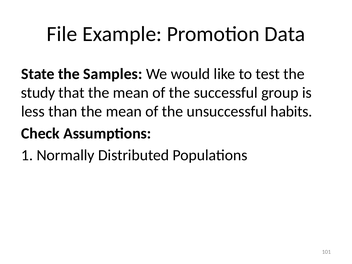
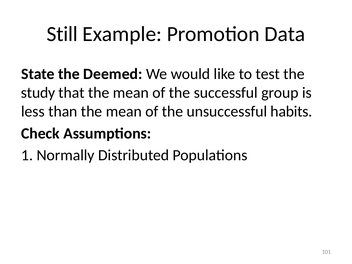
File: File -> Still (62, 34)
Samples: Samples -> Deemed (113, 74)
